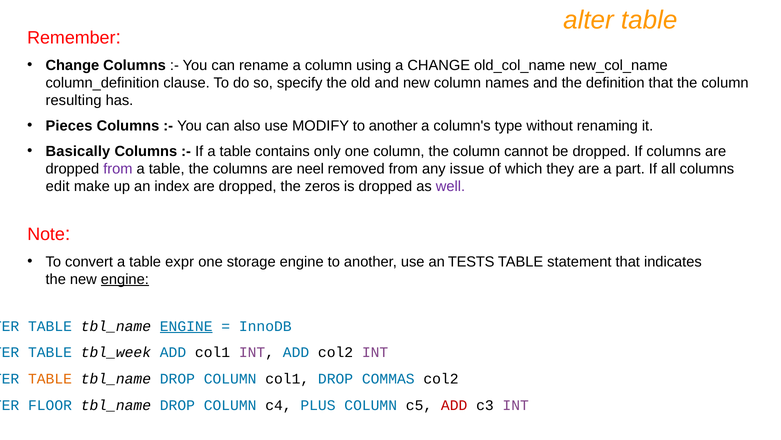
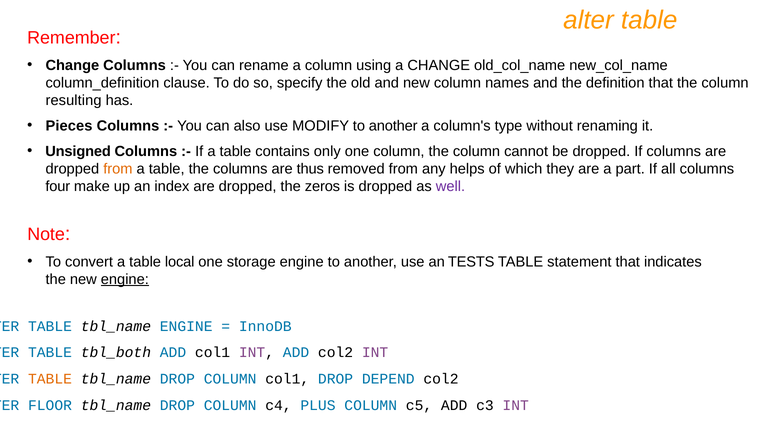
Basically: Basically -> Unsigned (78, 151)
from colour: purple -> orange (118, 169)
neel: neel -> thus (310, 169)
issue: issue -> helps (467, 169)
edit: edit -> four (58, 186)
expr: expr -> local (180, 261)
ENGINE underline: present -> none (186, 326)
tbl_week: tbl_week -> tbl_both (116, 352)
COMMAS: COMMAS -> DEPEND (388, 378)
ADD colour: red -> black (454, 405)
